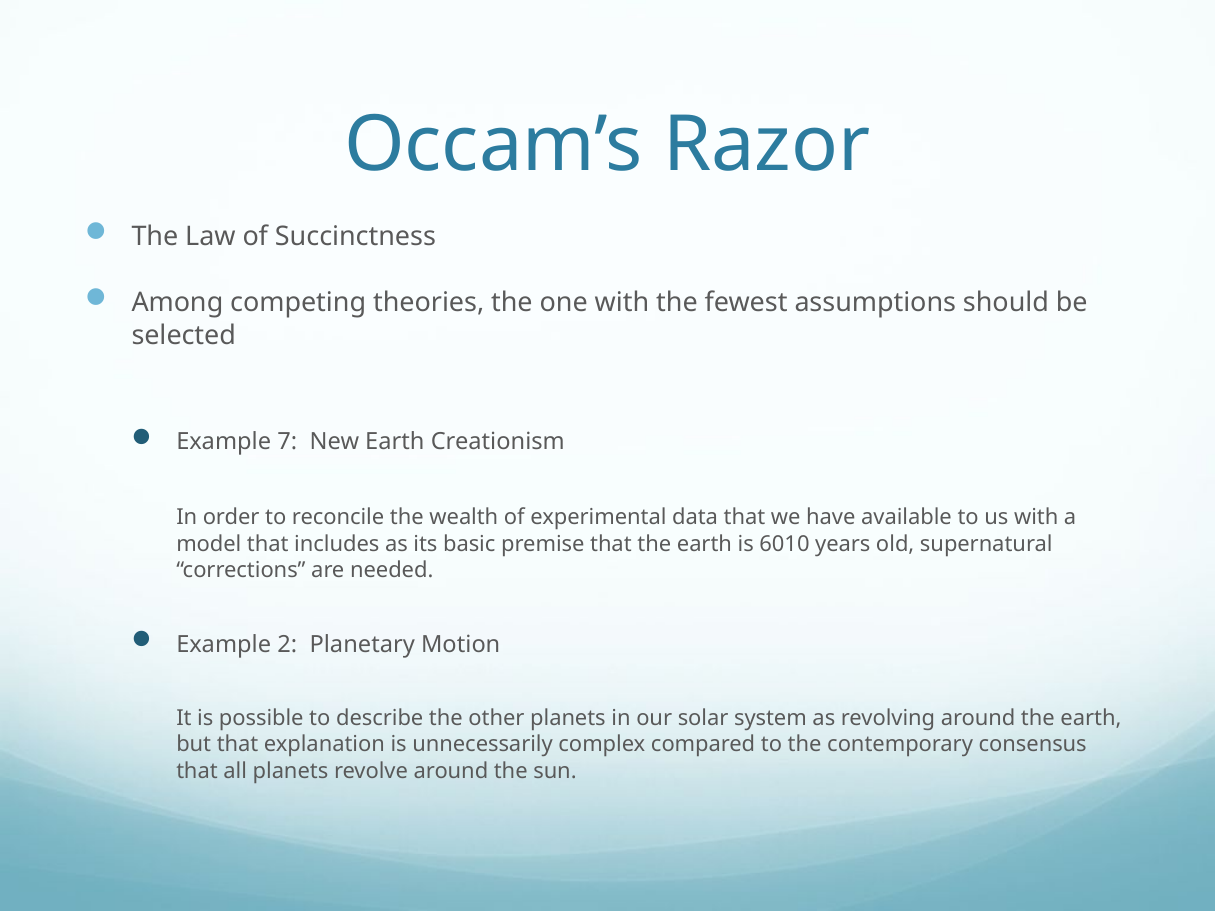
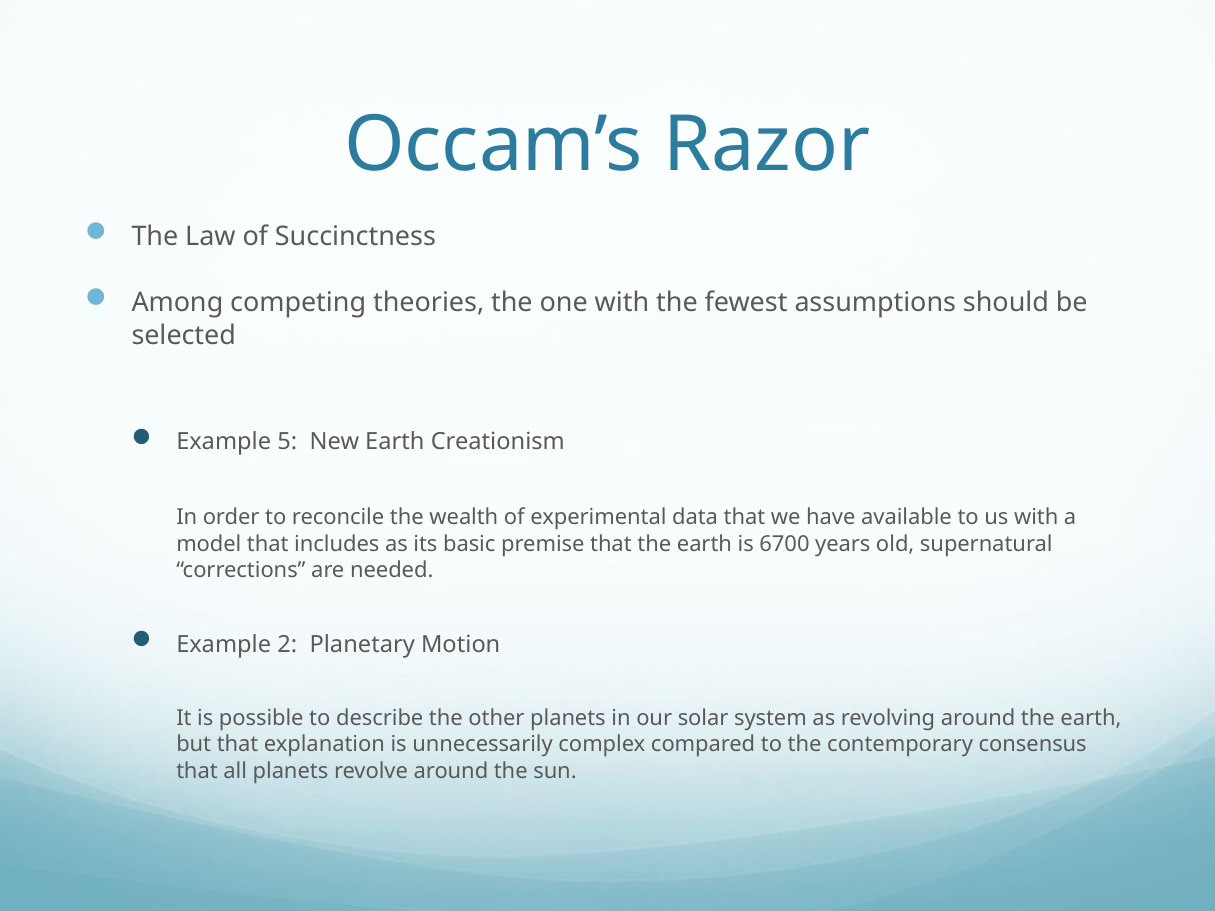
7: 7 -> 5 (287, 442)
6010: 6010 -> 6700 (784, 544)
